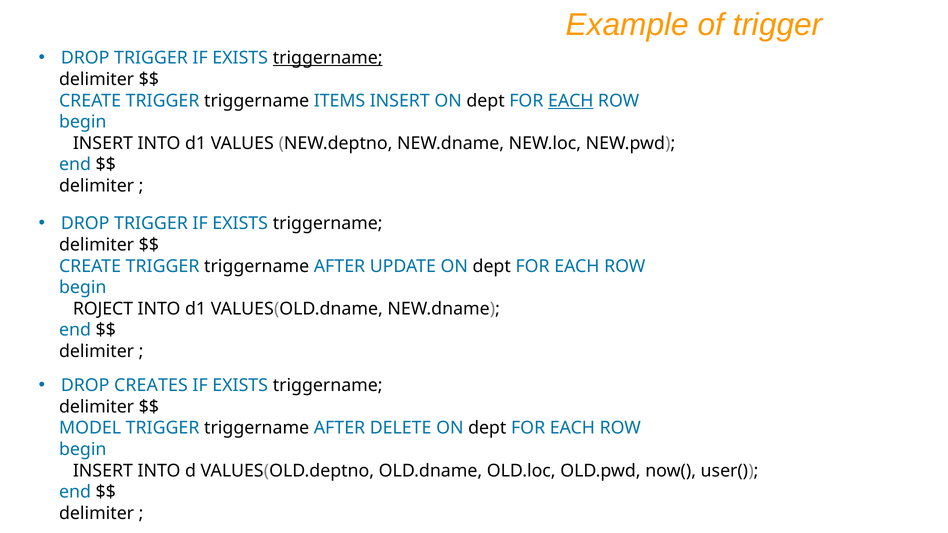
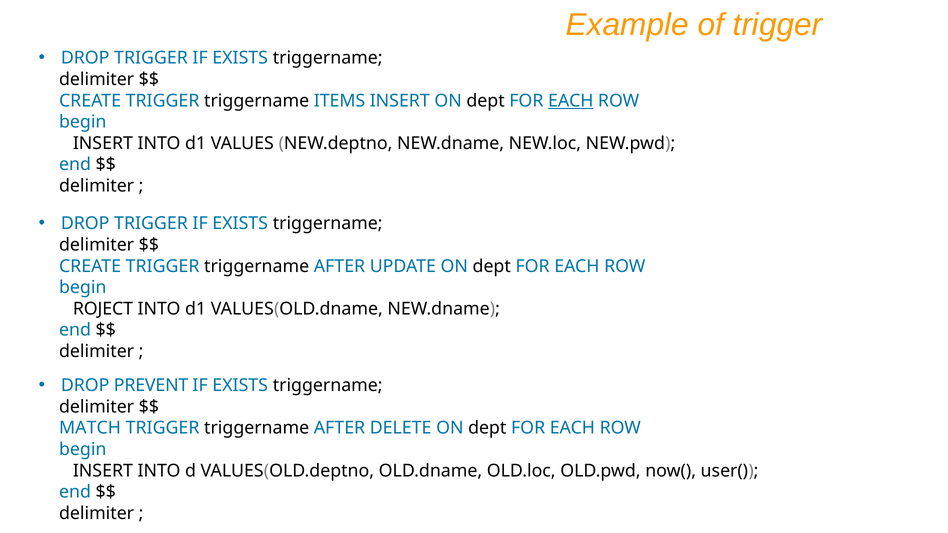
triggername underline: present -> none (328, 58)
CREATES: CREATES -> PREVENT (151, 386)
MODEL: MODEL -> MATCH (90, 428)
